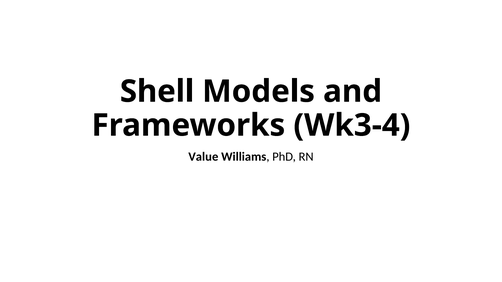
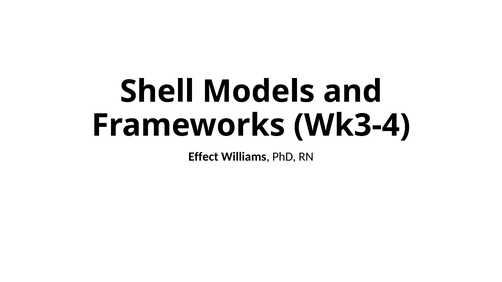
Value: Value -> Effect (203, 157)
